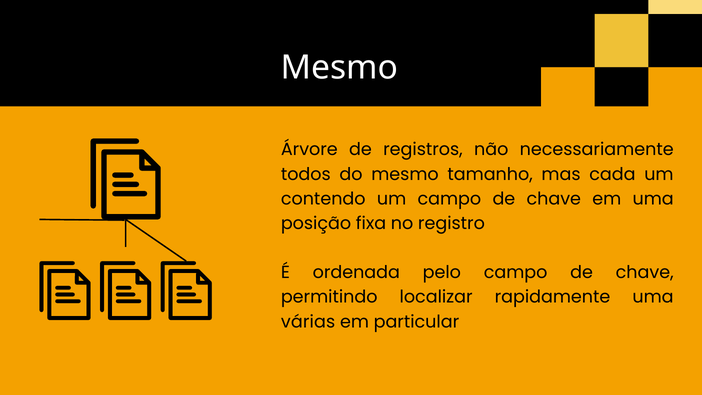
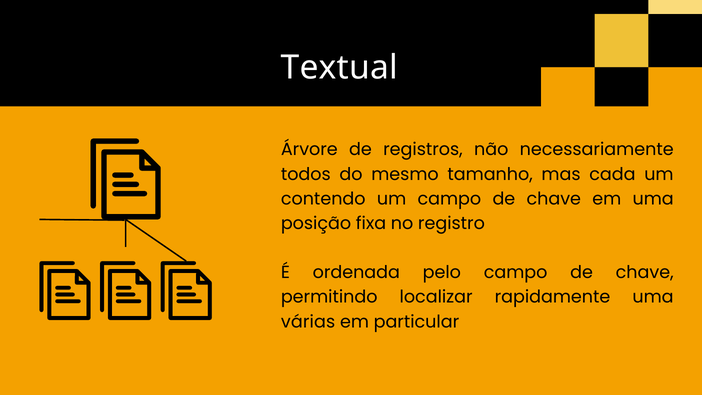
Mesmo: Mesmo -> Textual (339, 67)
